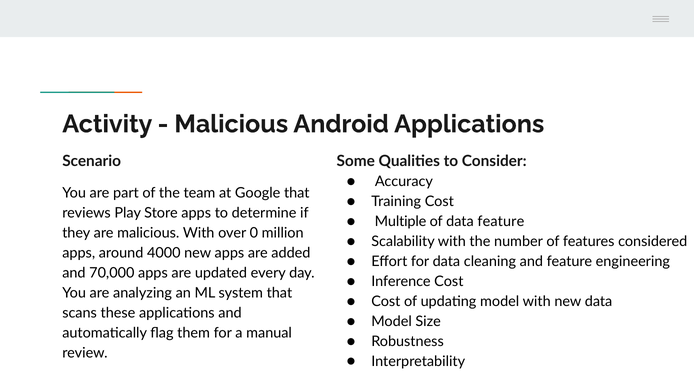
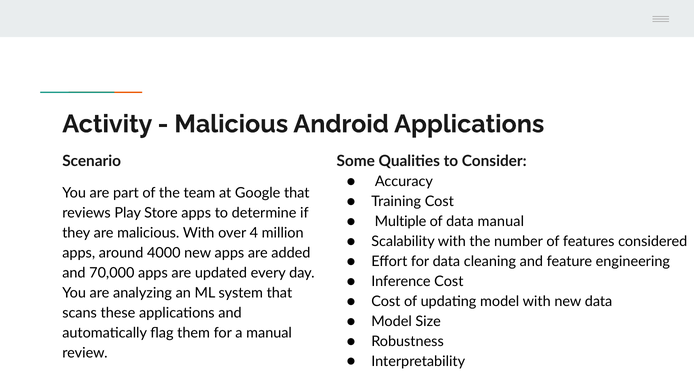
data feature: feature -> manual (501, 221)
0: 0 -> 4 (254, 233)
